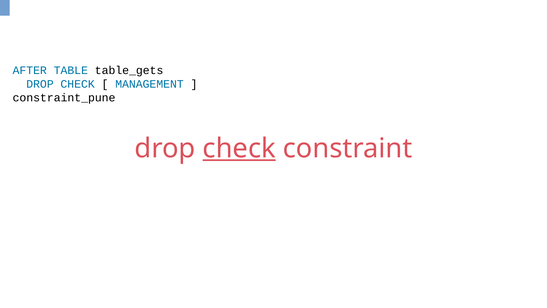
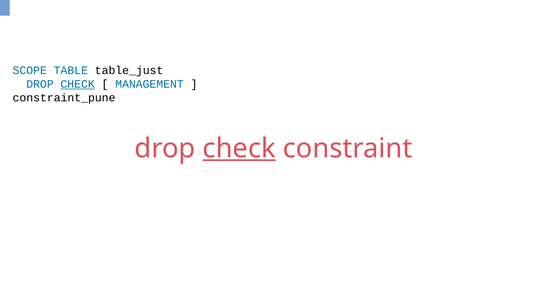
AFTER: AFTER -> SCOPE (30, 70)
table_gets: table_gets -> table_just (129, 70)
CHECK underline: none -> present (78, 84)
